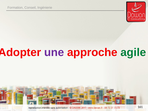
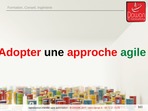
une colour: purple -> black (54, 52)
